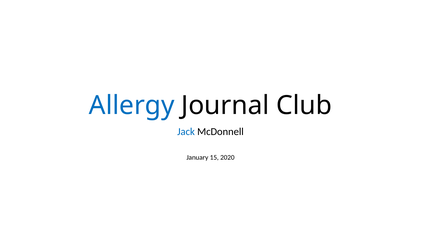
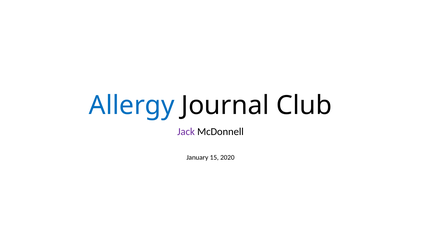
Jack colour: blue -> purple (186, 132)
